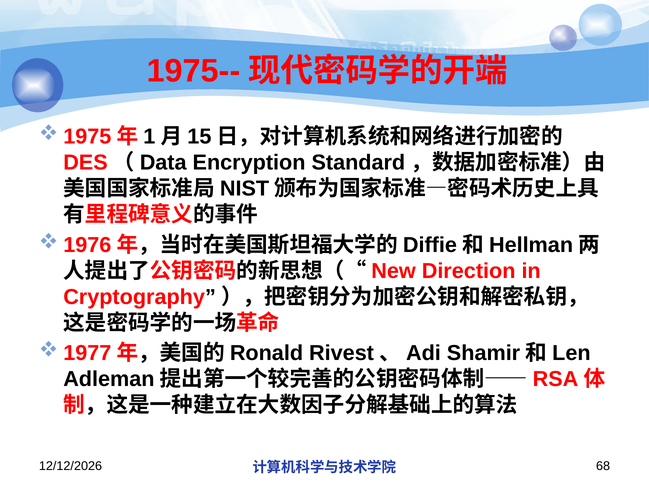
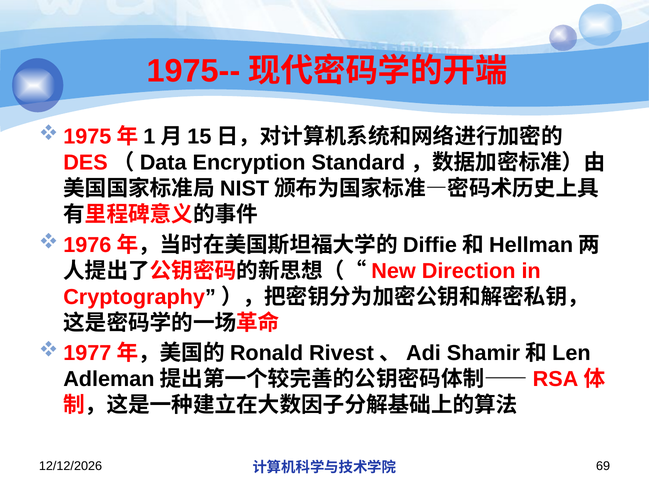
68: 68 -> 69 (603, 466)
